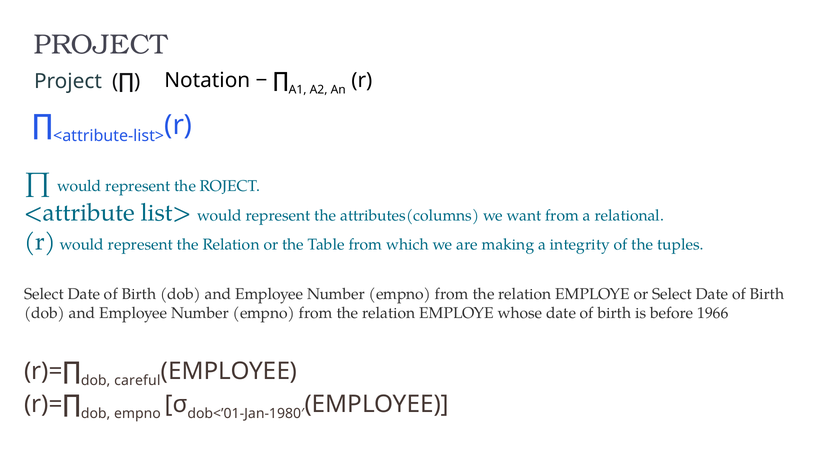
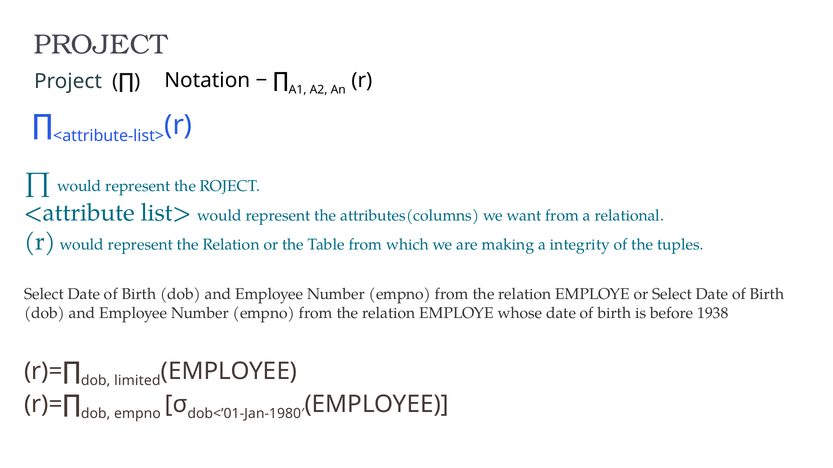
1966: 1966 -> 1938 (713, 313)
careful: careful -> limited (137, 381)
